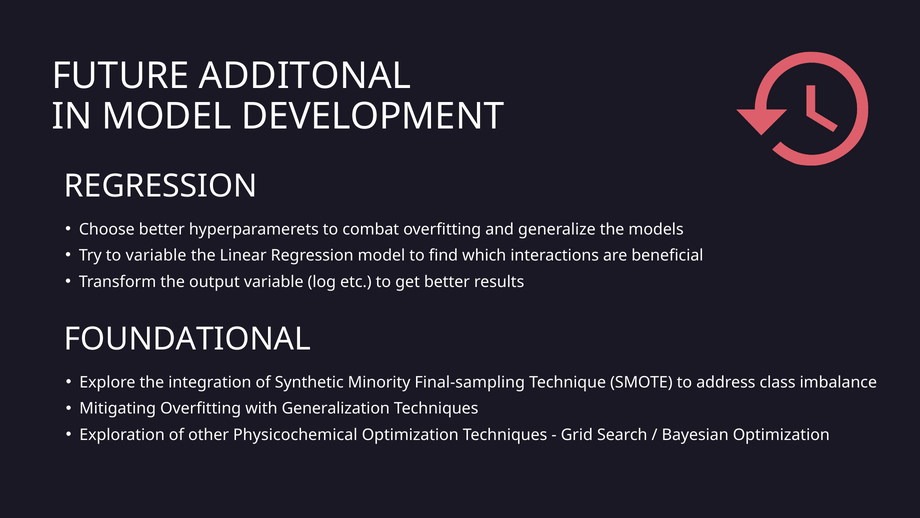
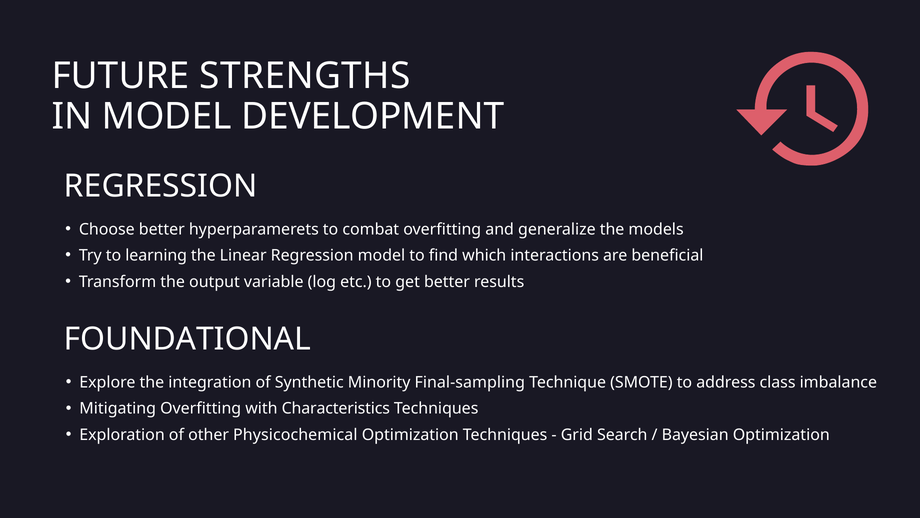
ADDITONAL: ADDITONAL -> STRENGTHS (305, 76)
to variable: variable -> learning (156, 255)
Generalization: Generalization -> Characteristics (336, 408)
